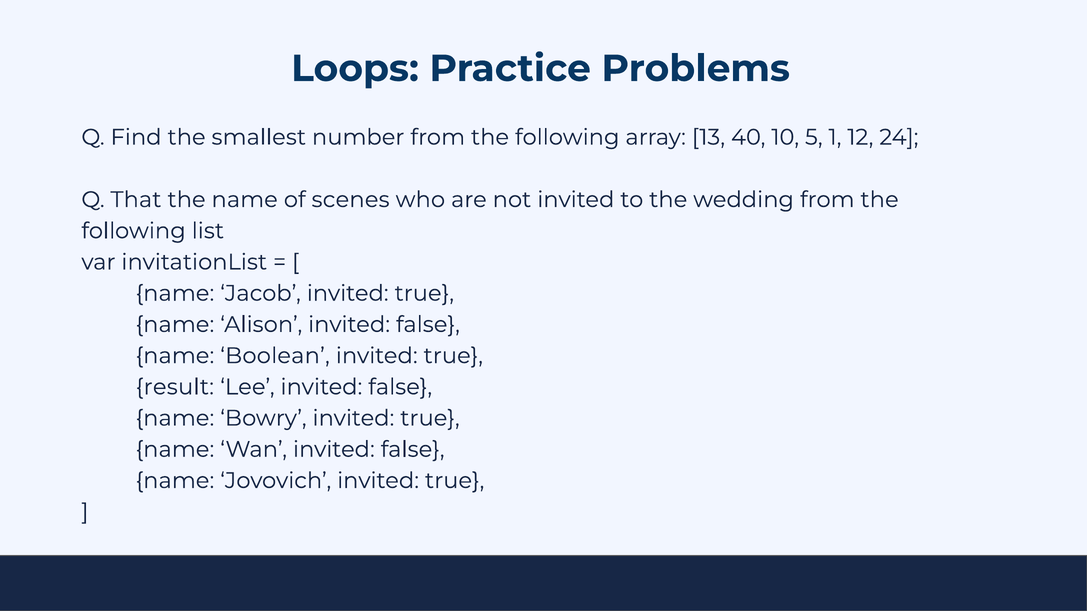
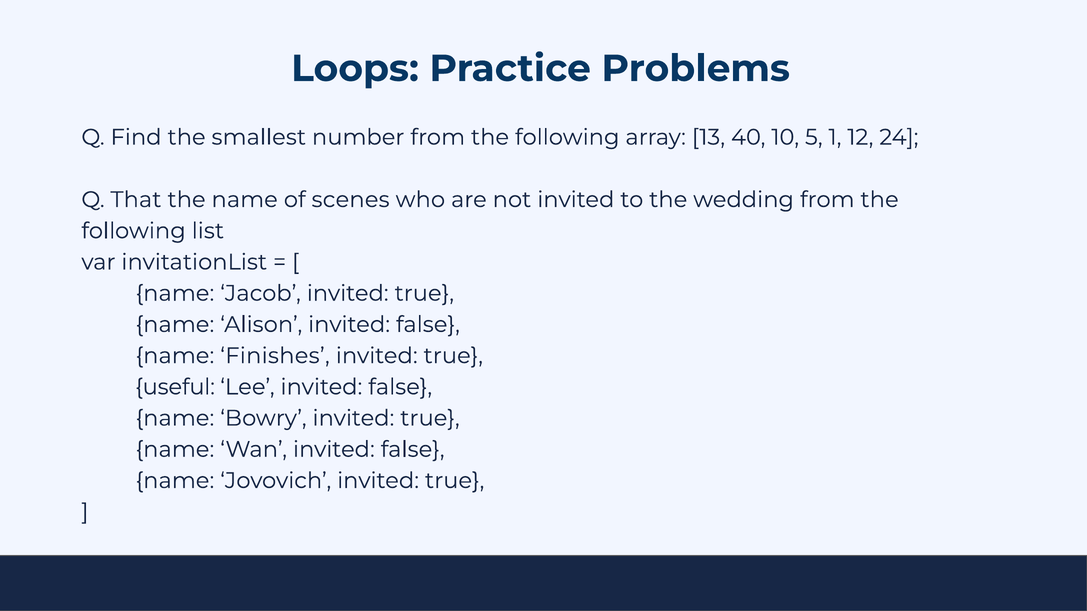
Boolean: Boolean -> Finishes (275, 356)
result: result -> useful (175, 387)
